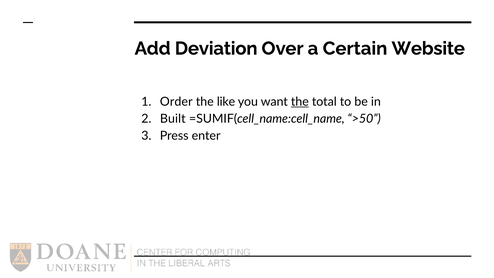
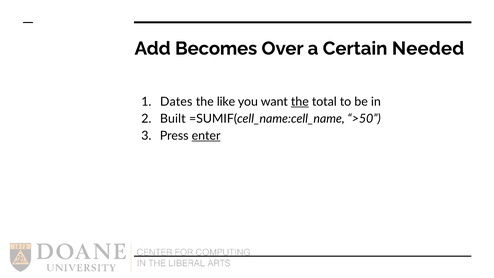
Deviation: Deviation -> Becomes (216, 48)
Website: Website -> Needed (428, 48)
Order: Order -> Dates (176, 102)
enter underline: none -> present (206, 136)
